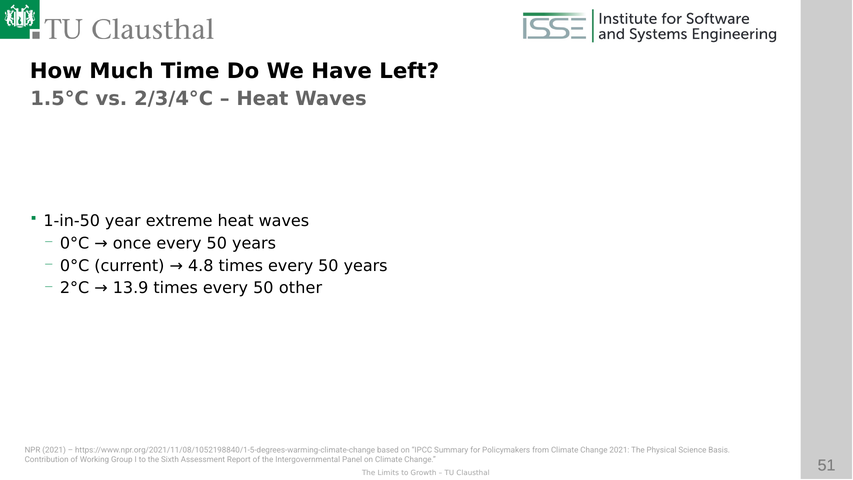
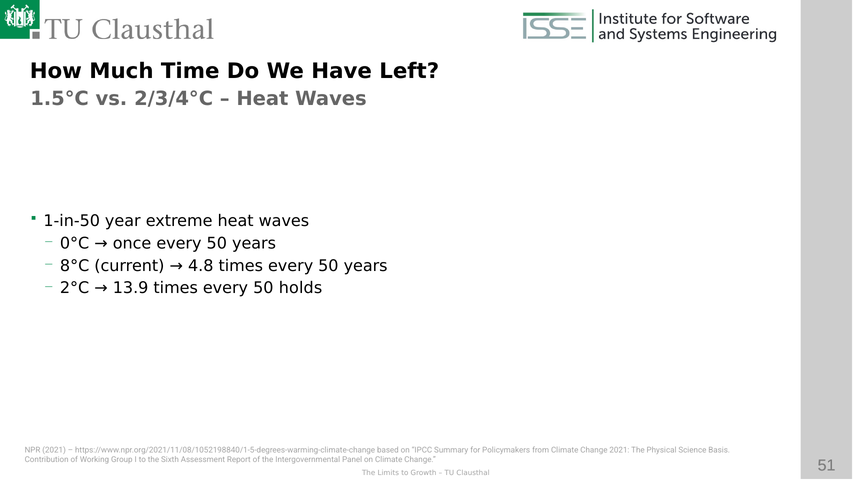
0°C: 0°C -> 8°C (75, 266)
other: other -> holds (300, 288)
